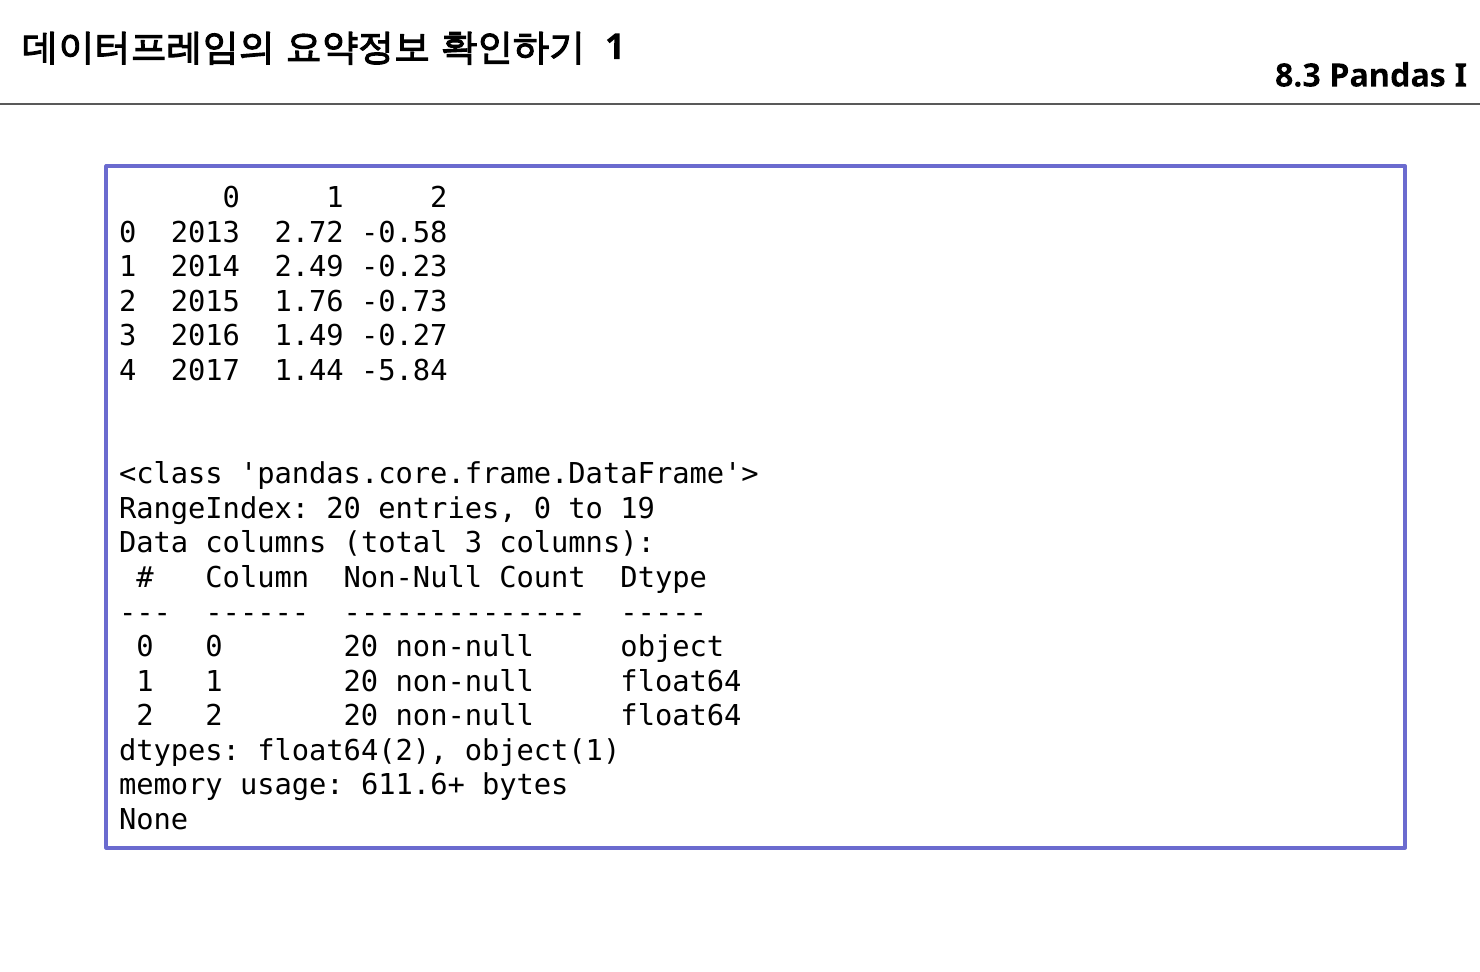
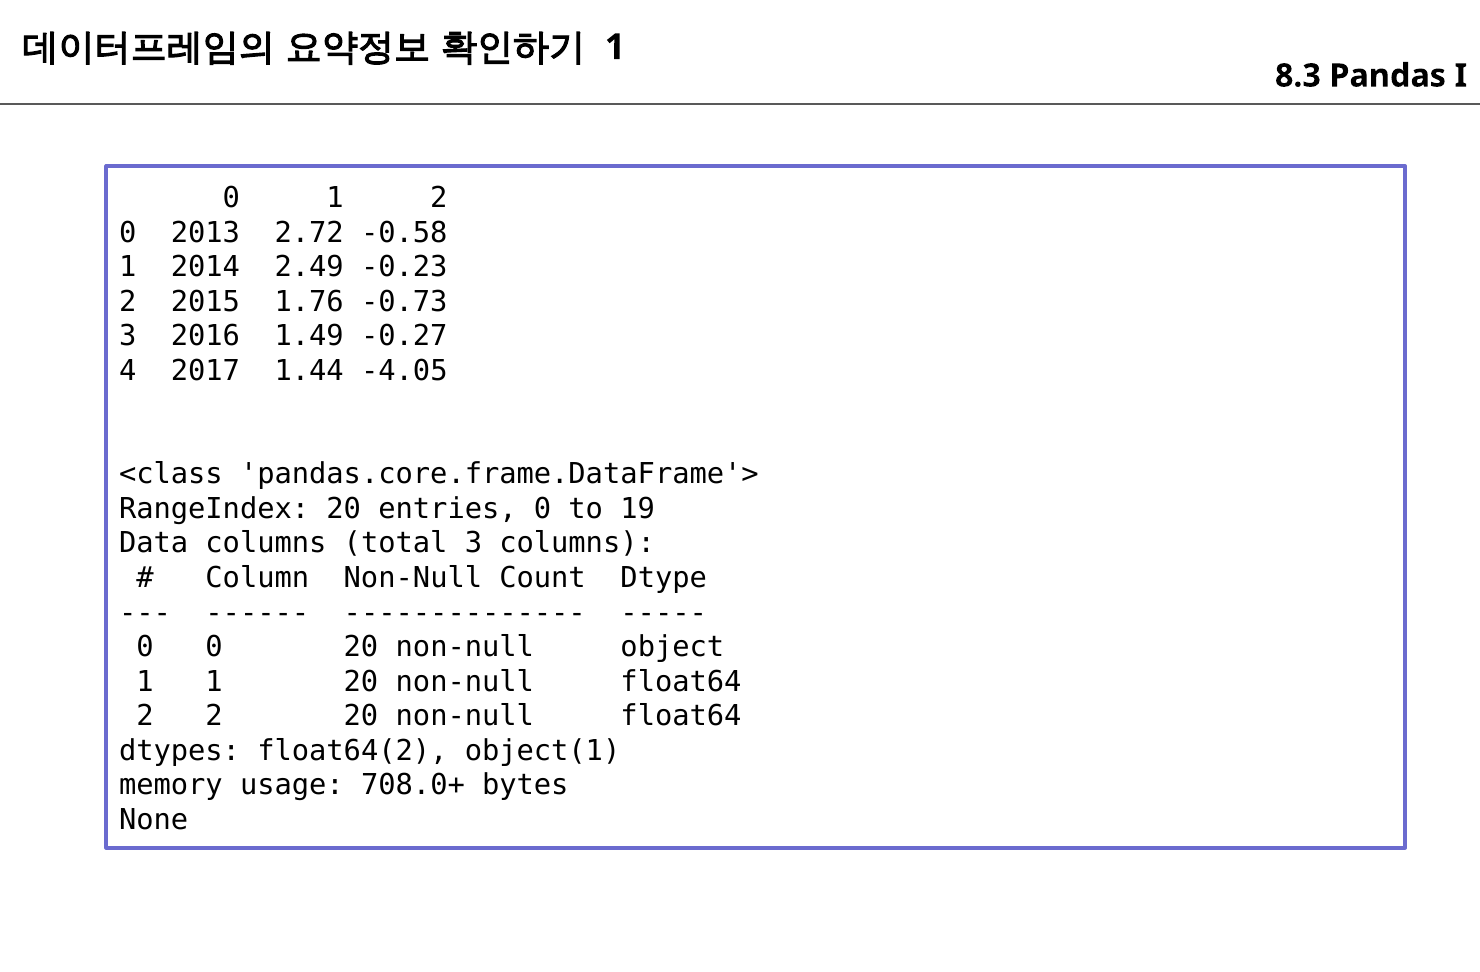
-5.84: -5.84 -> -4.05 (404, 371)
611.6+: 611.6+ -> 708.0+ (413, 785)
